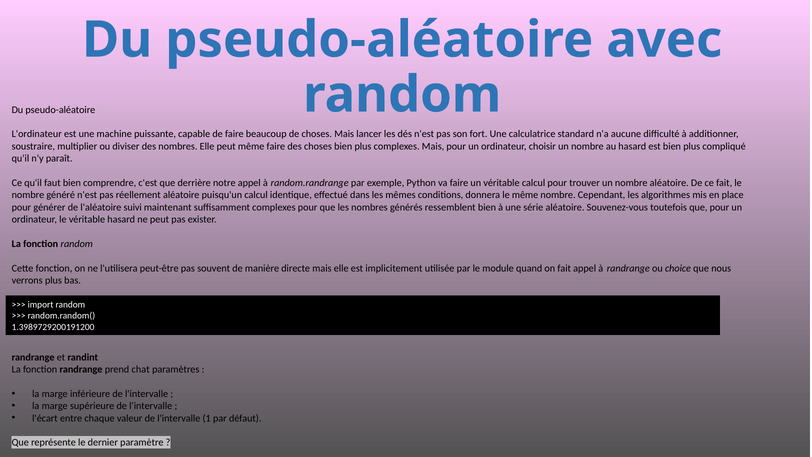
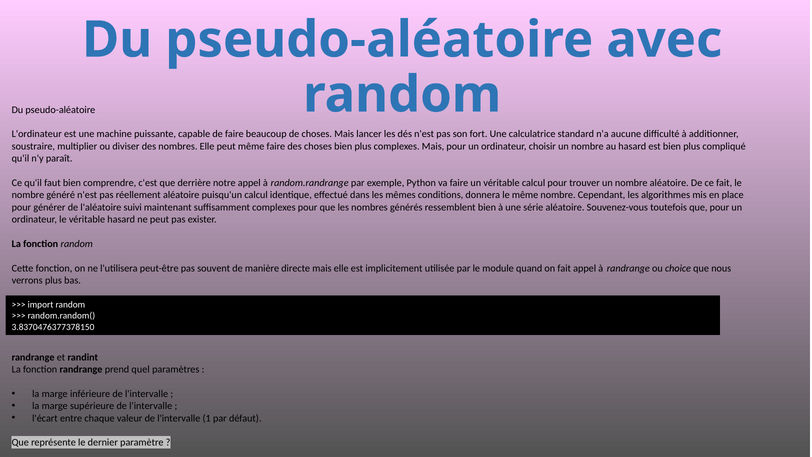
1.3989729200191200: 1.3989729200191200 -> 3.8370476377378150 (53, 327)
chat: chat -> quel (141, 369)
